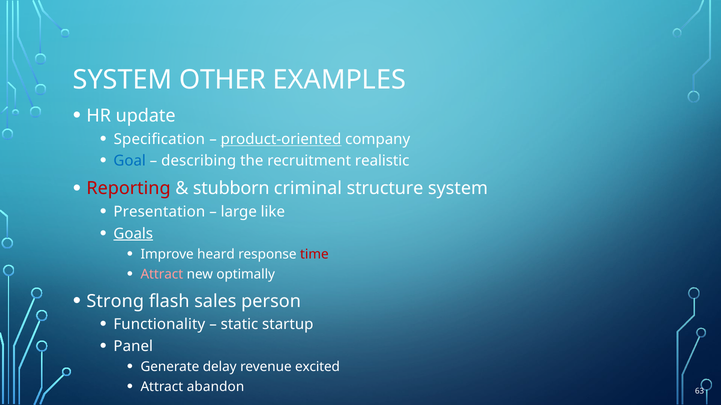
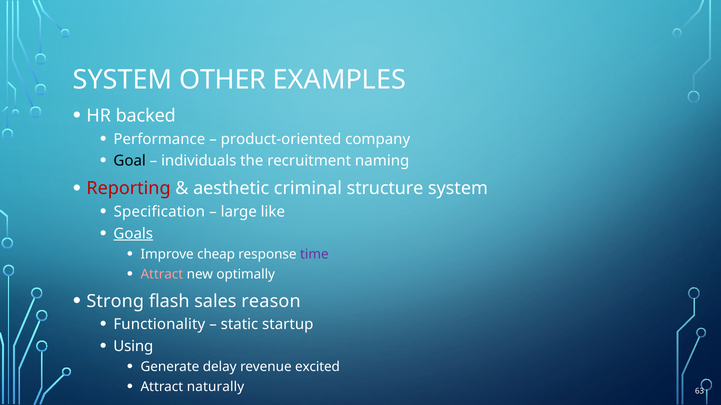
update: update -> backed (146, 116)
Specification: Specification -> Performance (159, 139)
product-oriented underline: present -> none (281, 139)
Goal colour: blue -> black (130, 161)
describing: describing -> individuals (199, 161)
realistic: realistic -> naming (382, 161)
stubborn: stubborn -> aesthetic (231, 189)
Presentation: Presentation -> Specification (159, 212)
heard: heard -> cheap (216, 255)
time colour: red -> purple (314, 255)
person: person -> reason (271, 301)
Panel: Panel -> Using (133, 347)
abandon: abandon -> naturally (216, 387)
